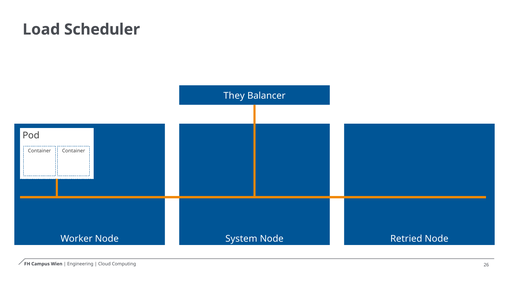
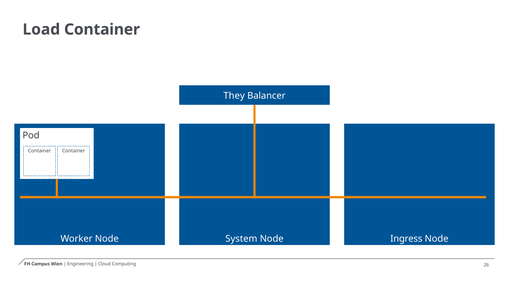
Load Scheduler: Scheduler -> Container (102, 29)
Retried: Retried -> Ingress (406, 239)
